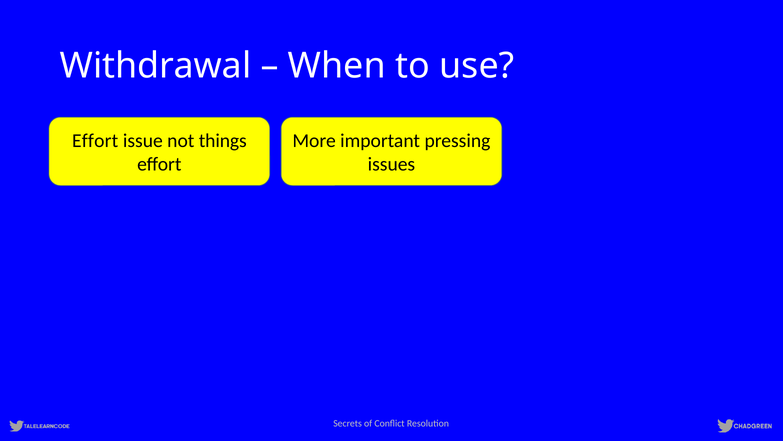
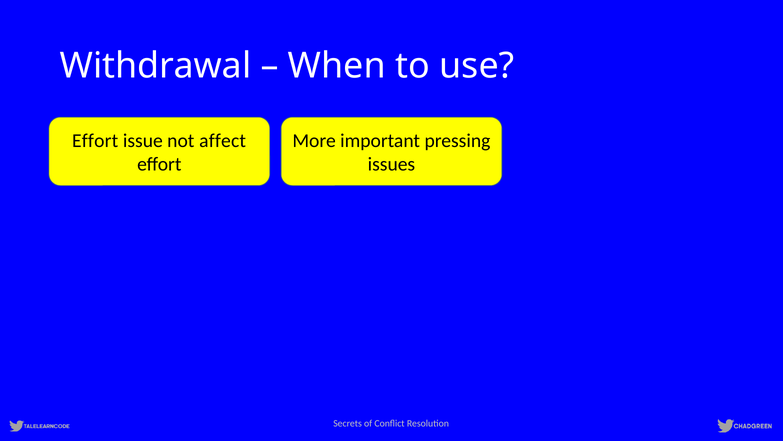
things: things -> affect (223, 141)
